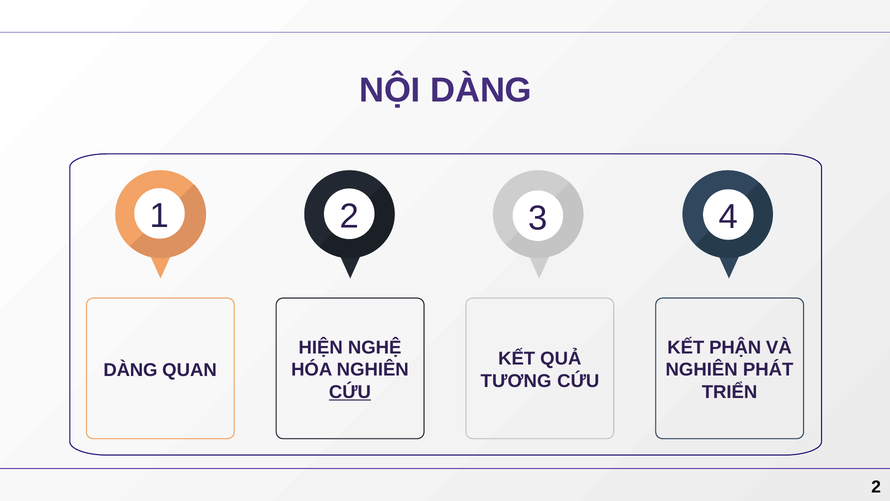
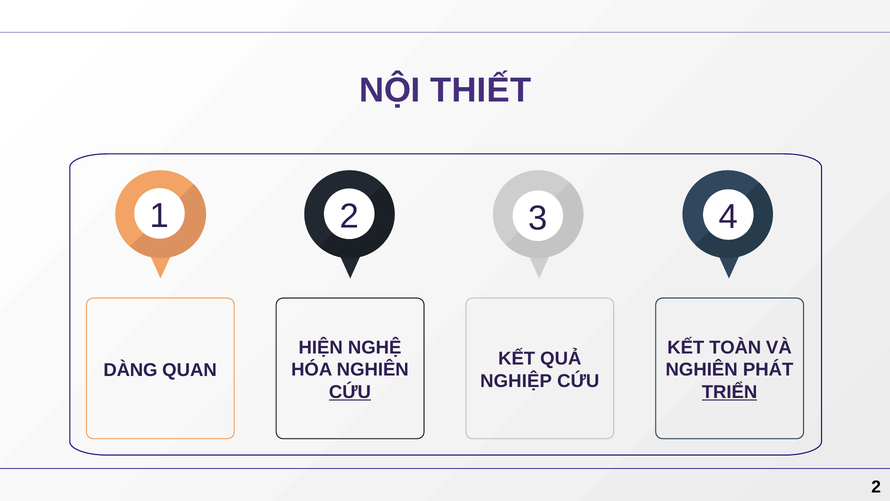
NỘI DÀNG: DÀNG -> THIẾT (481, 90)
PHẬN: PHẬN -> TOÀN (735, 347)
TƯƠNG: TƯƠNG -> NGHIỆP (516, 381)
TRIỂN underline: none -> present (730, 392)
